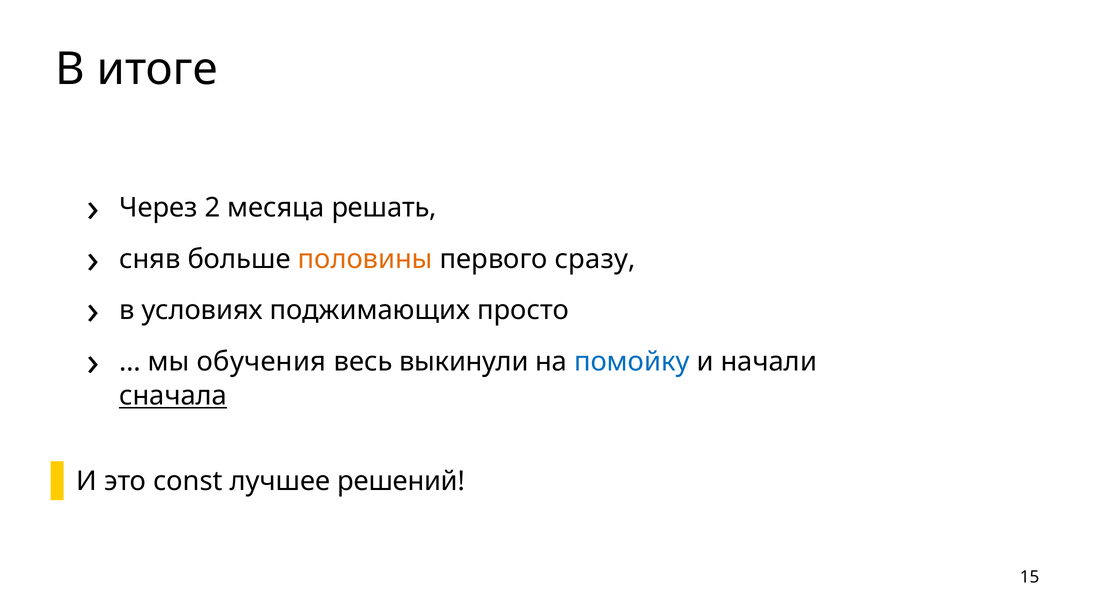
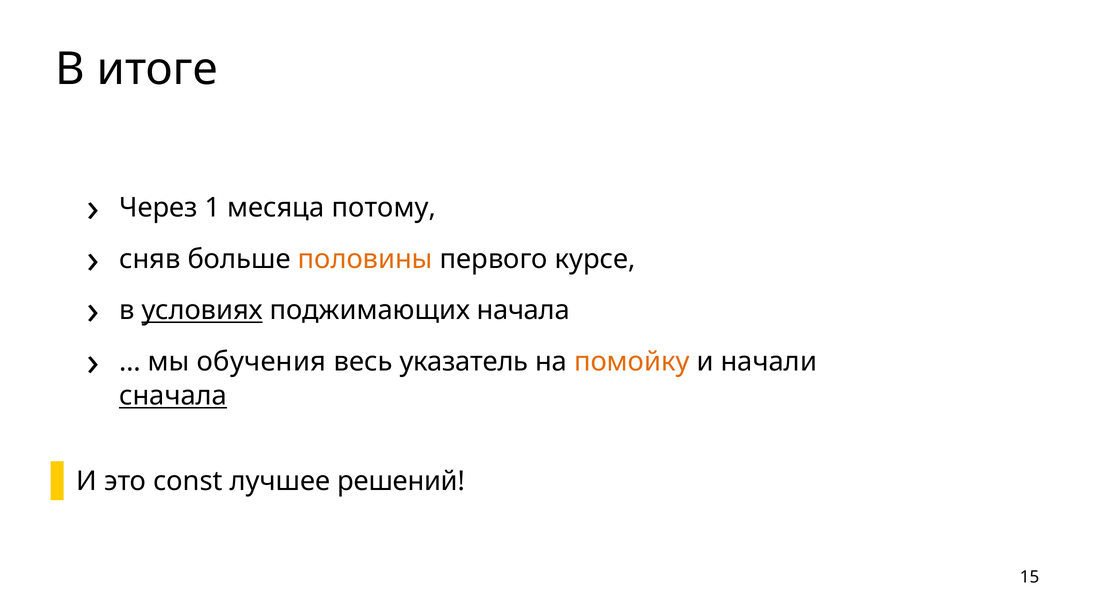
2: 2 -> 1 (213, 208)
решать: решать -> потому (384, 208)
сразу: сразу -> курсе (595, 259)
условиях underline: none -> present (202, 311)
просто: просто -> начала (523, 311)
выкинули: выкинули -> указатель (464, 362)
помойку colour: blue -> orange (632, 362)
